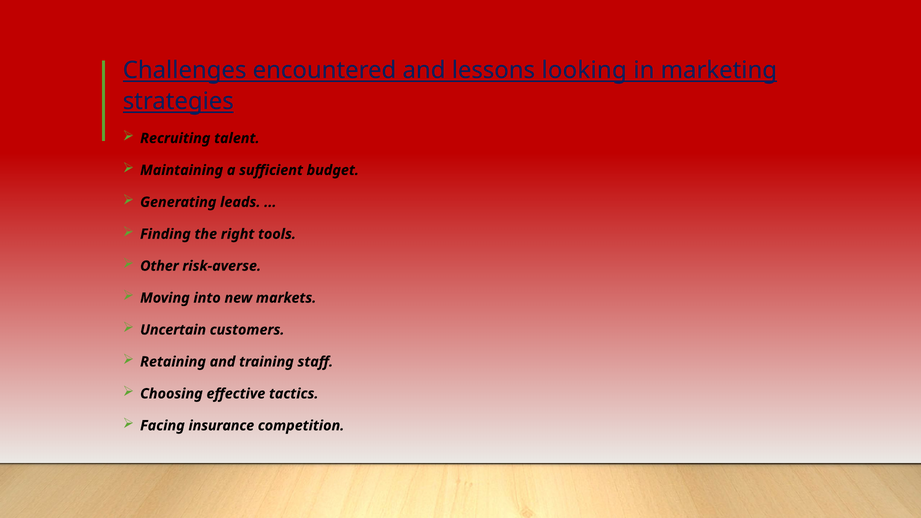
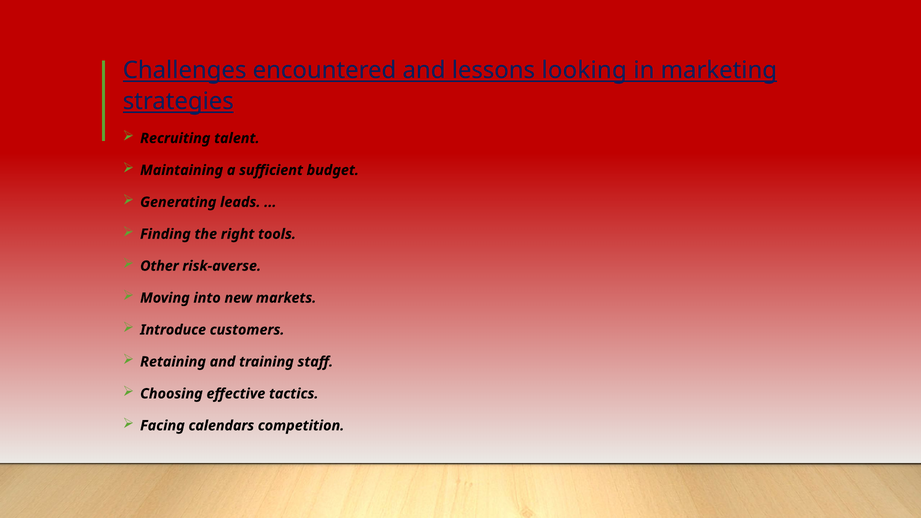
Uncertain: Uncertain -> Introduce (173, 330)
insurance: insurance -> calendars (221, 426)
